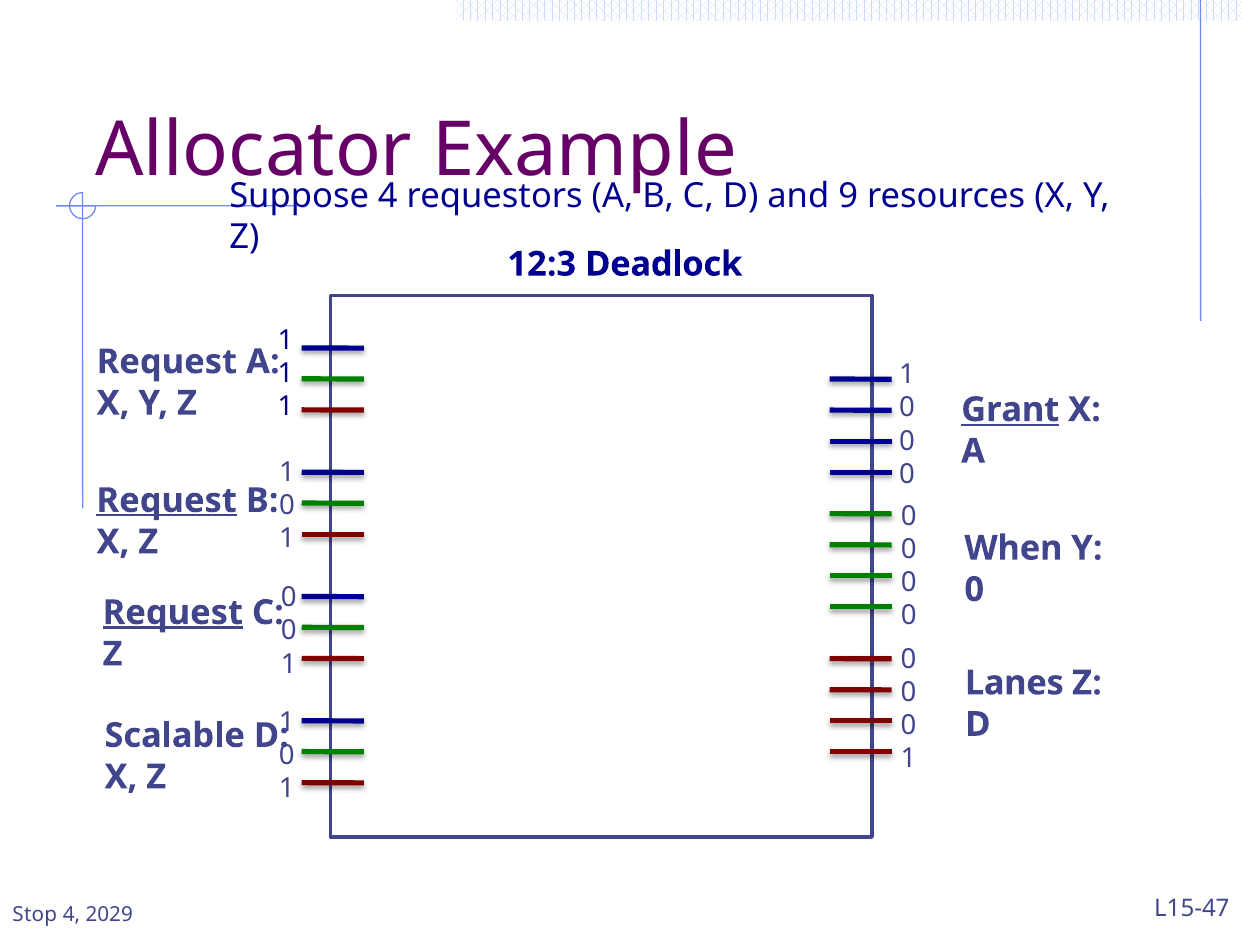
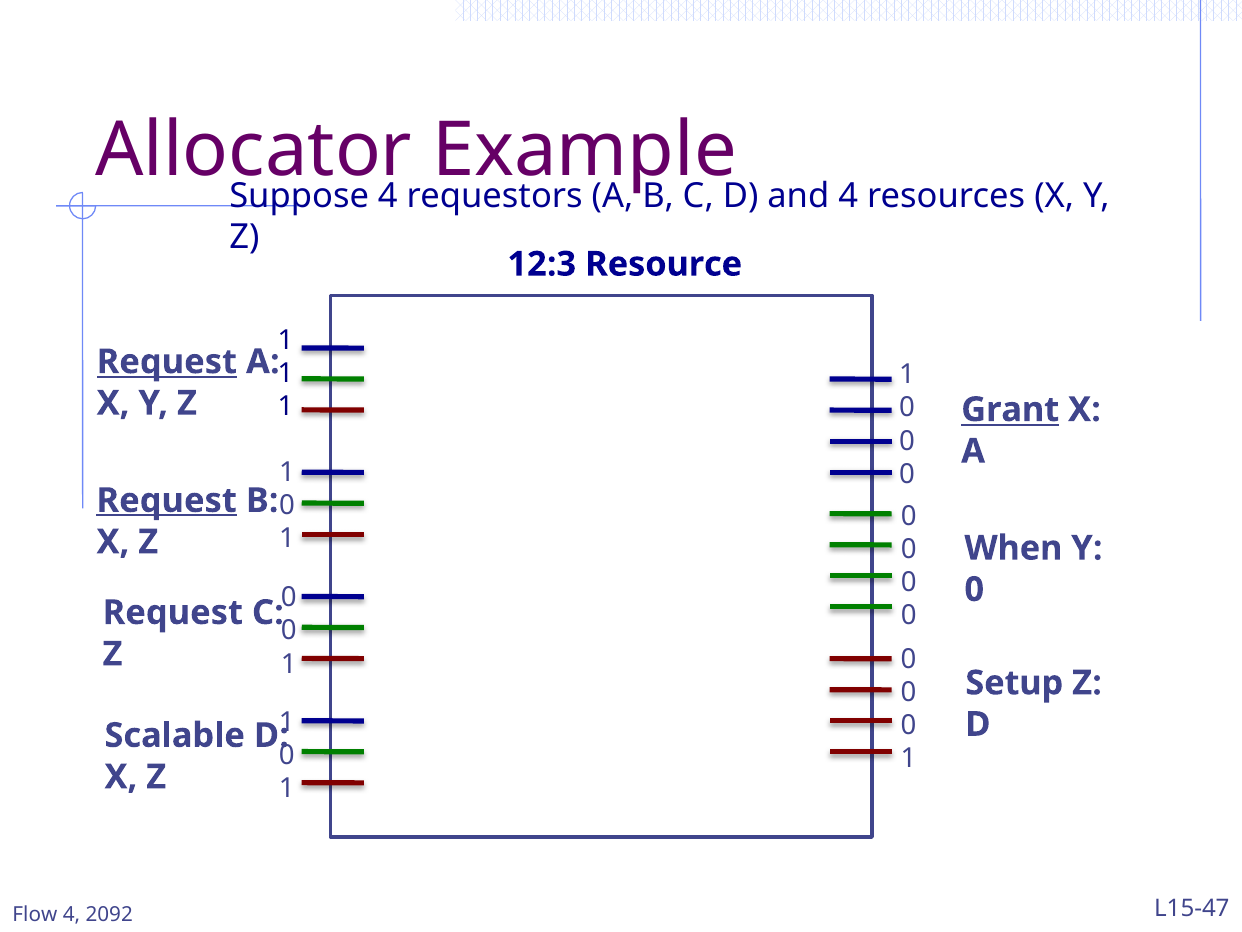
and 9: 9 -> 4 (848, 196)
Deadlock: Deadlock -> Resource (664, 264)
Request underline: none -> present (167, 362)
Request underline: present -> none (173, 612)
Lanes: Lanes -> Setup (1014, 683)
Stop: Stop -> Flow (35, 914)
2029: 2029 -> 2092 (109, 914)
